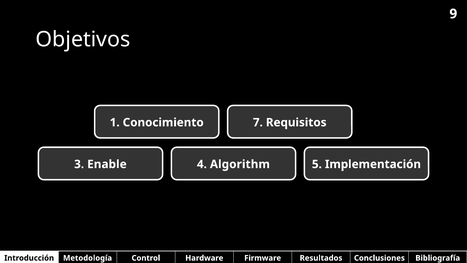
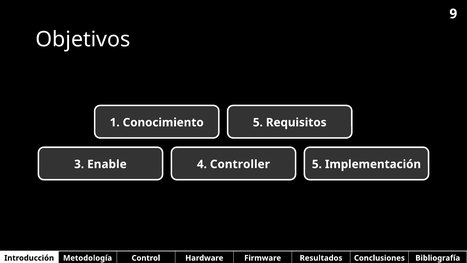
Conocimiento 7: 7 -> 5 (258, 122)
Algorithm: Algorithm -> Controller (240, 164)
